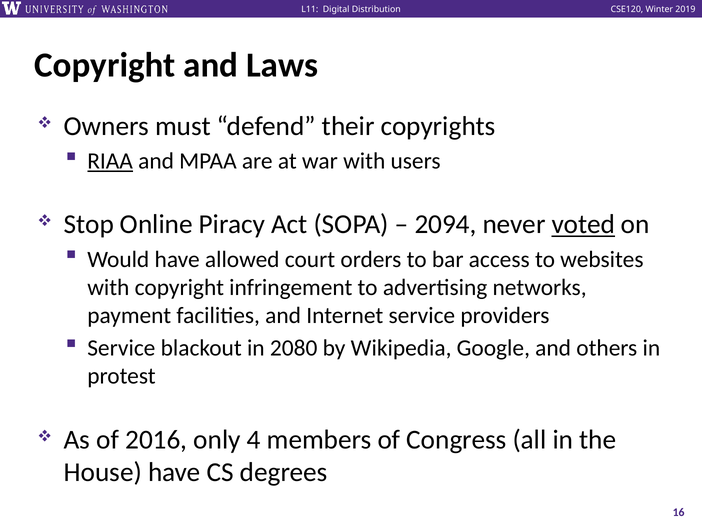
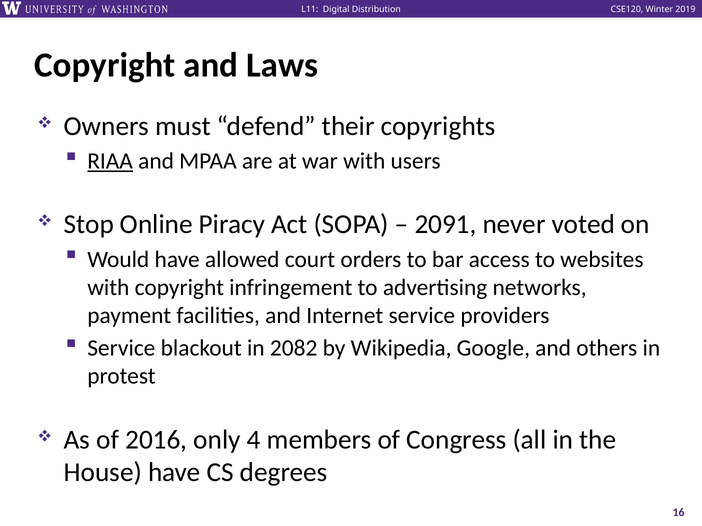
2094: 2094 -> 2091 (446, 225)
voted underline: present -> none (583, 225)
2080: 2080 -> 2082 (294, 348)
